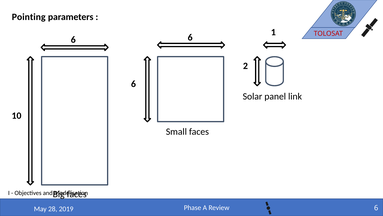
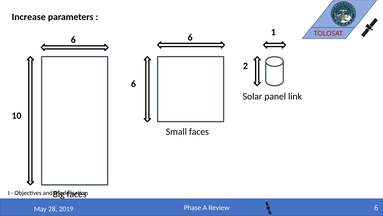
Pointing: Pointing -> Increase (29, 17)
